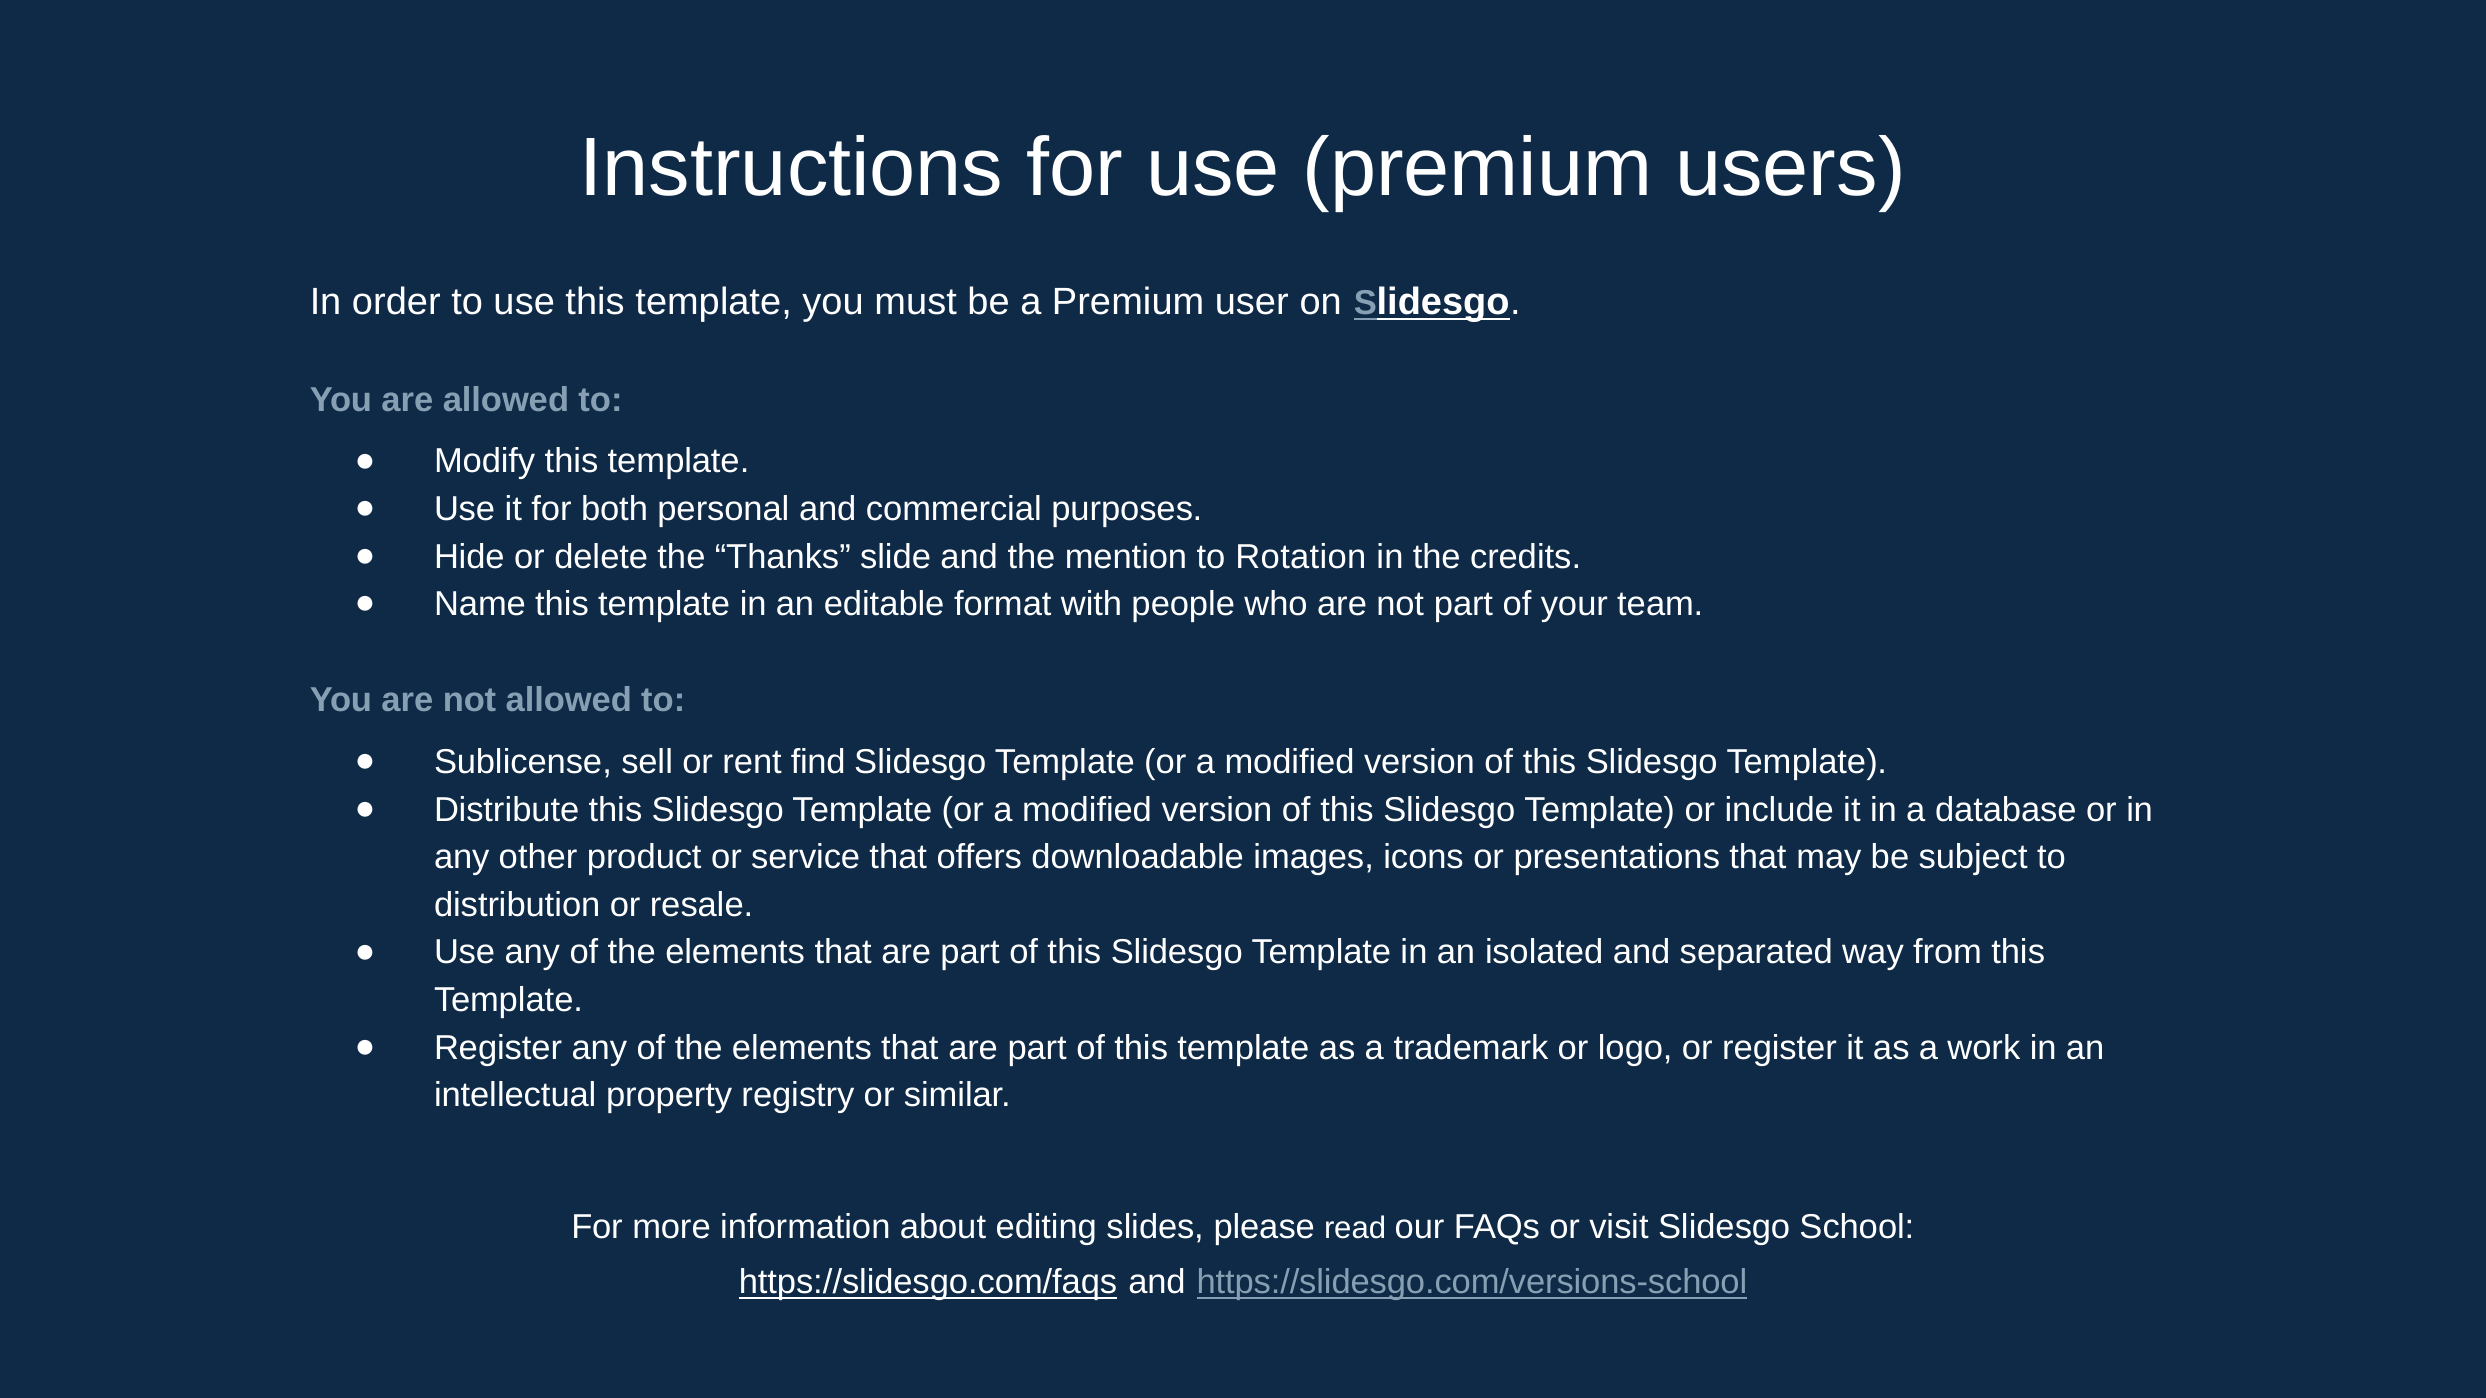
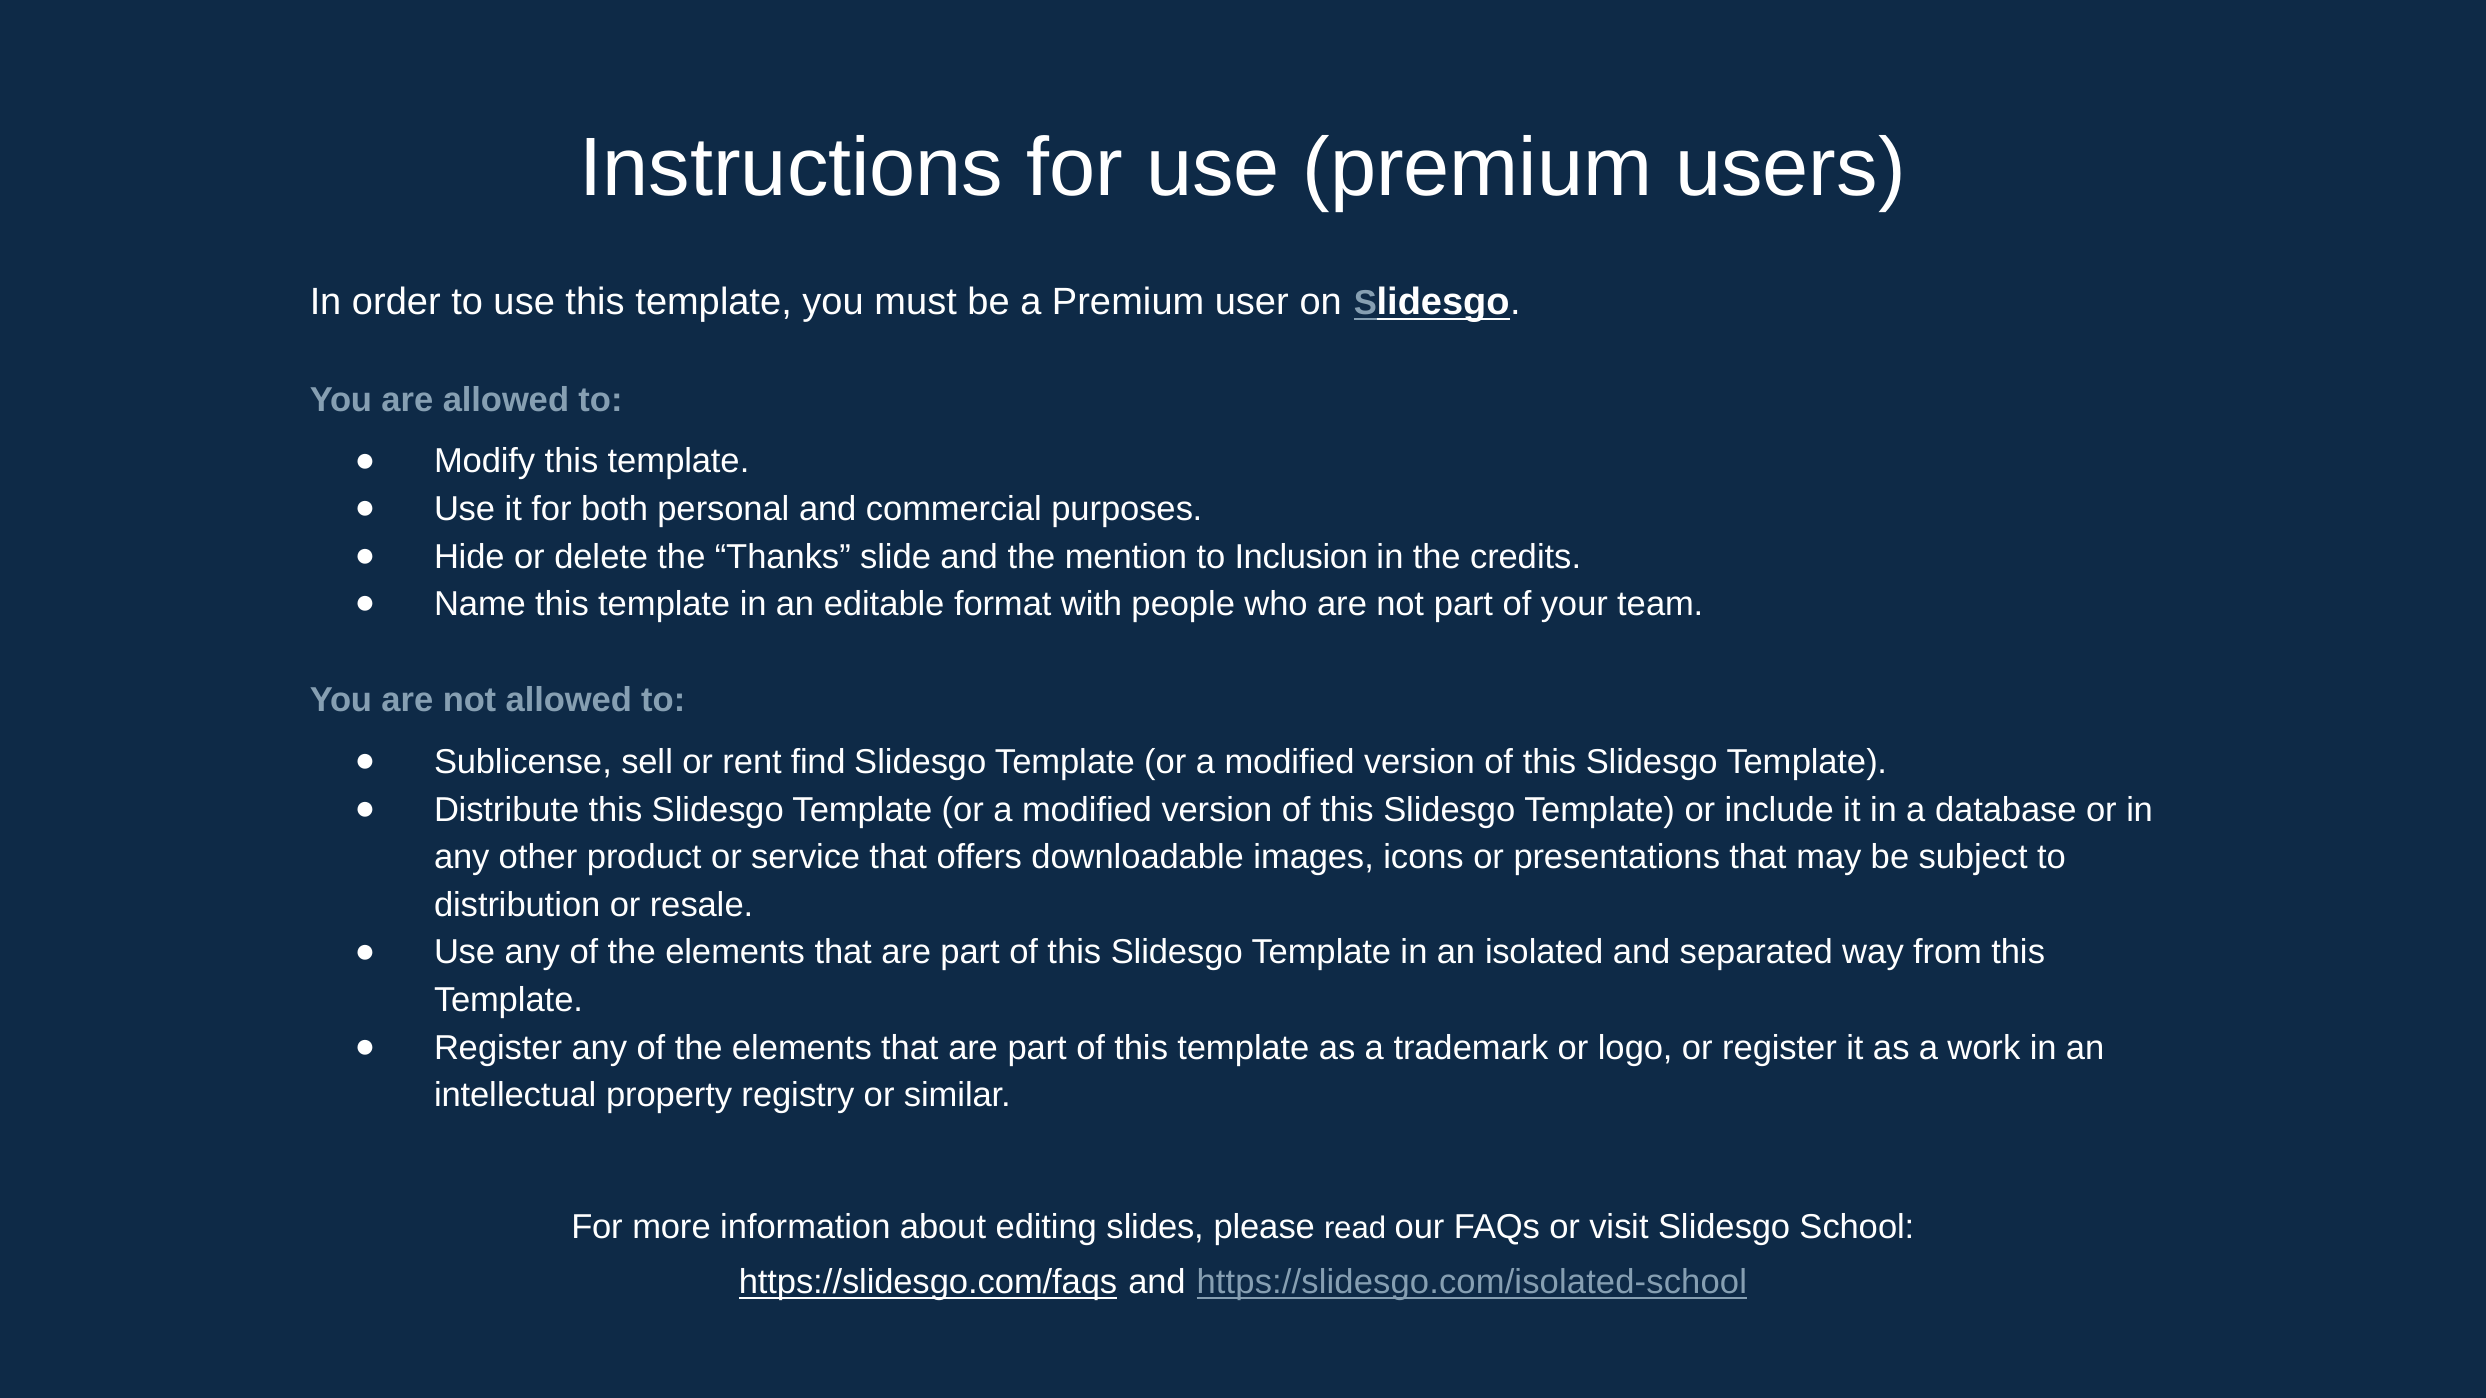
Rotation: Rotation -> Inclusion (1301, 557)
https://slidesgo.com/versions-school: https://slidesgo.com/versions-school -> https://slidesgo.com/isolated-school (1472, 1283)
